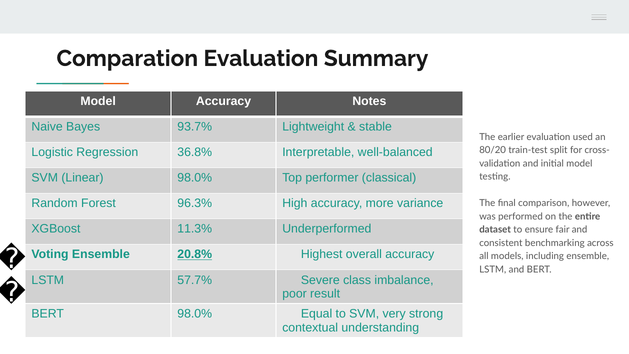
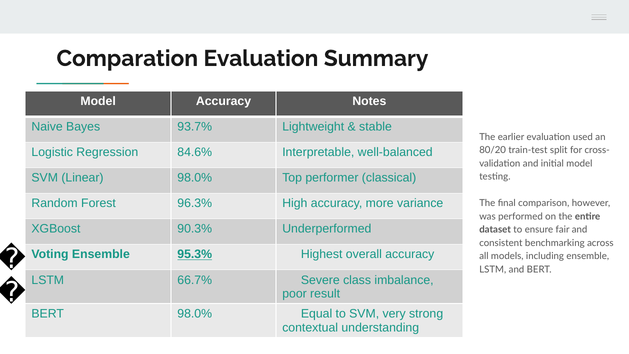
36.8%: 36.8% -> 84.6% (195, 152)
11.3%: 11.3% -> 90.3% (195, 229)
20.8%: 20.8% -> 95.3% (195, 254)
57.7%: 57.7% -> 66.7% (195, 280)
